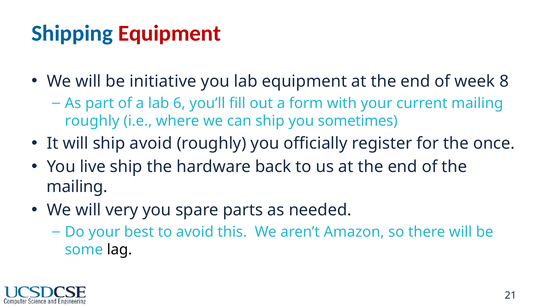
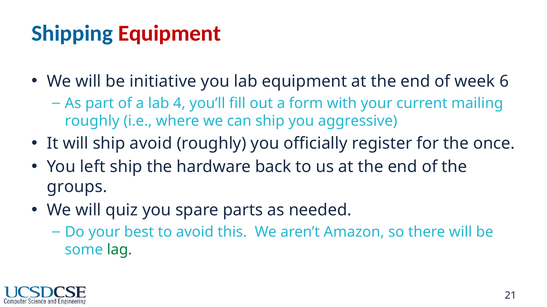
8: 8 -> 6 (504, 81)
6: 6 -> 4 (179, 103)
sometimes: sometimes -> aggressive (358, 121)
live: live -> left (93, 167)
mailing: mailing -> groups (77, 187)
very: very -> quiz (122, 211)
lag colour: black -> green (119, 250)
